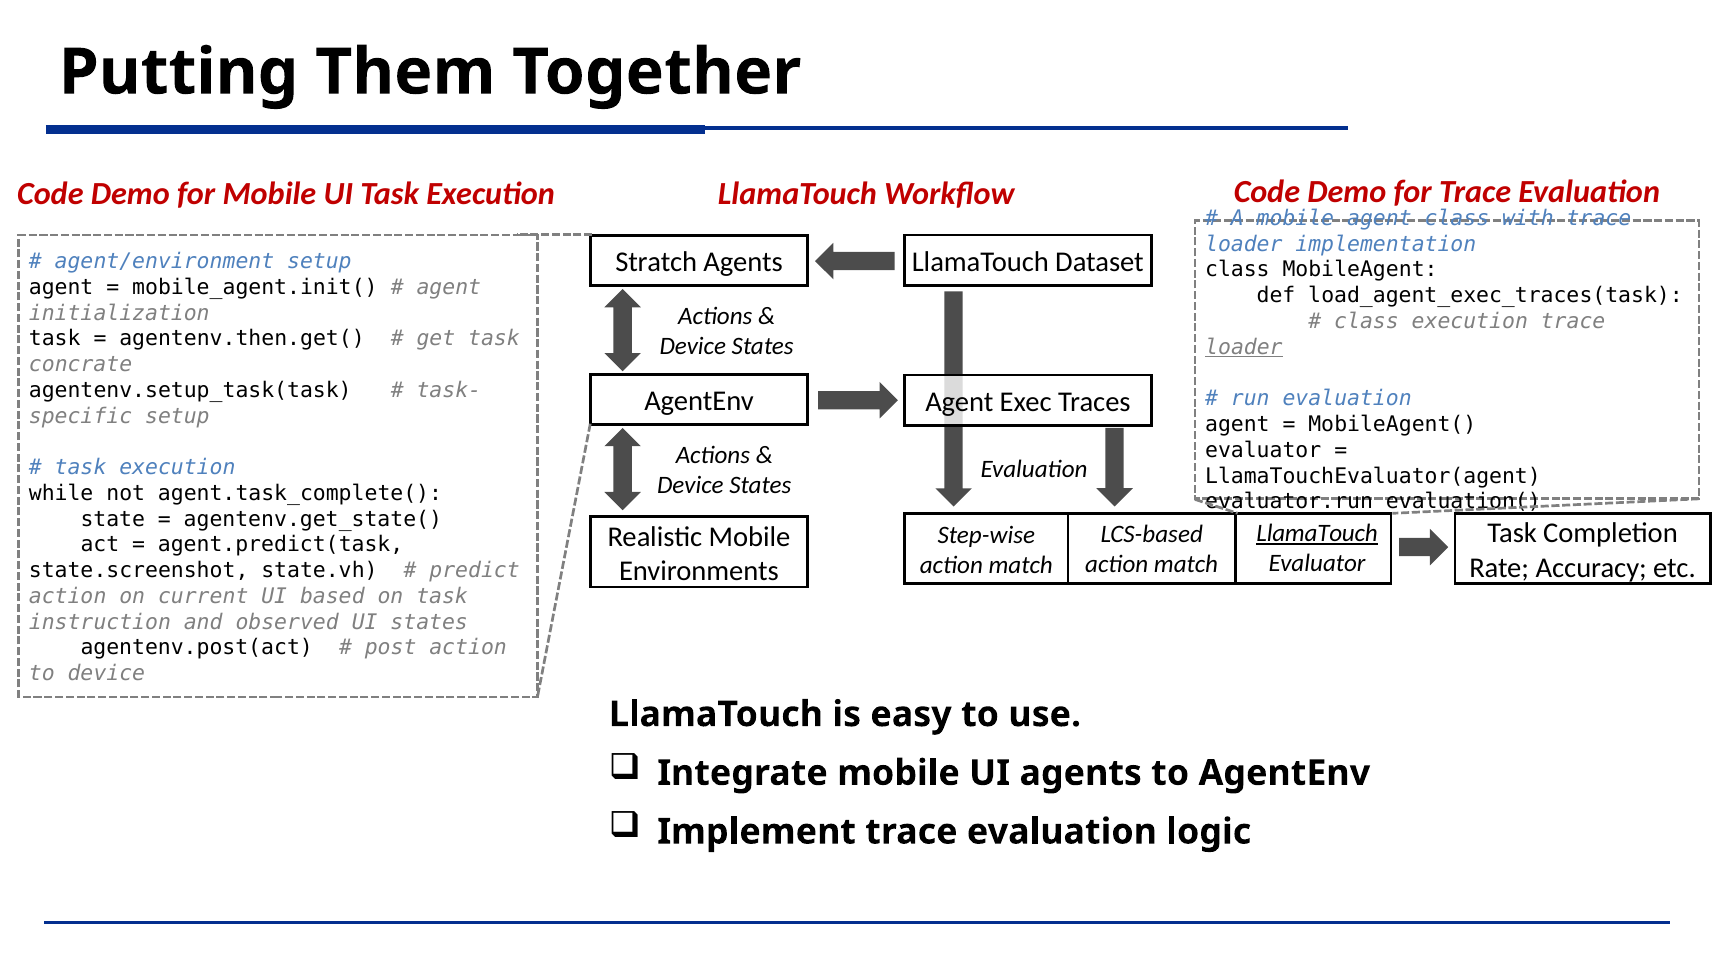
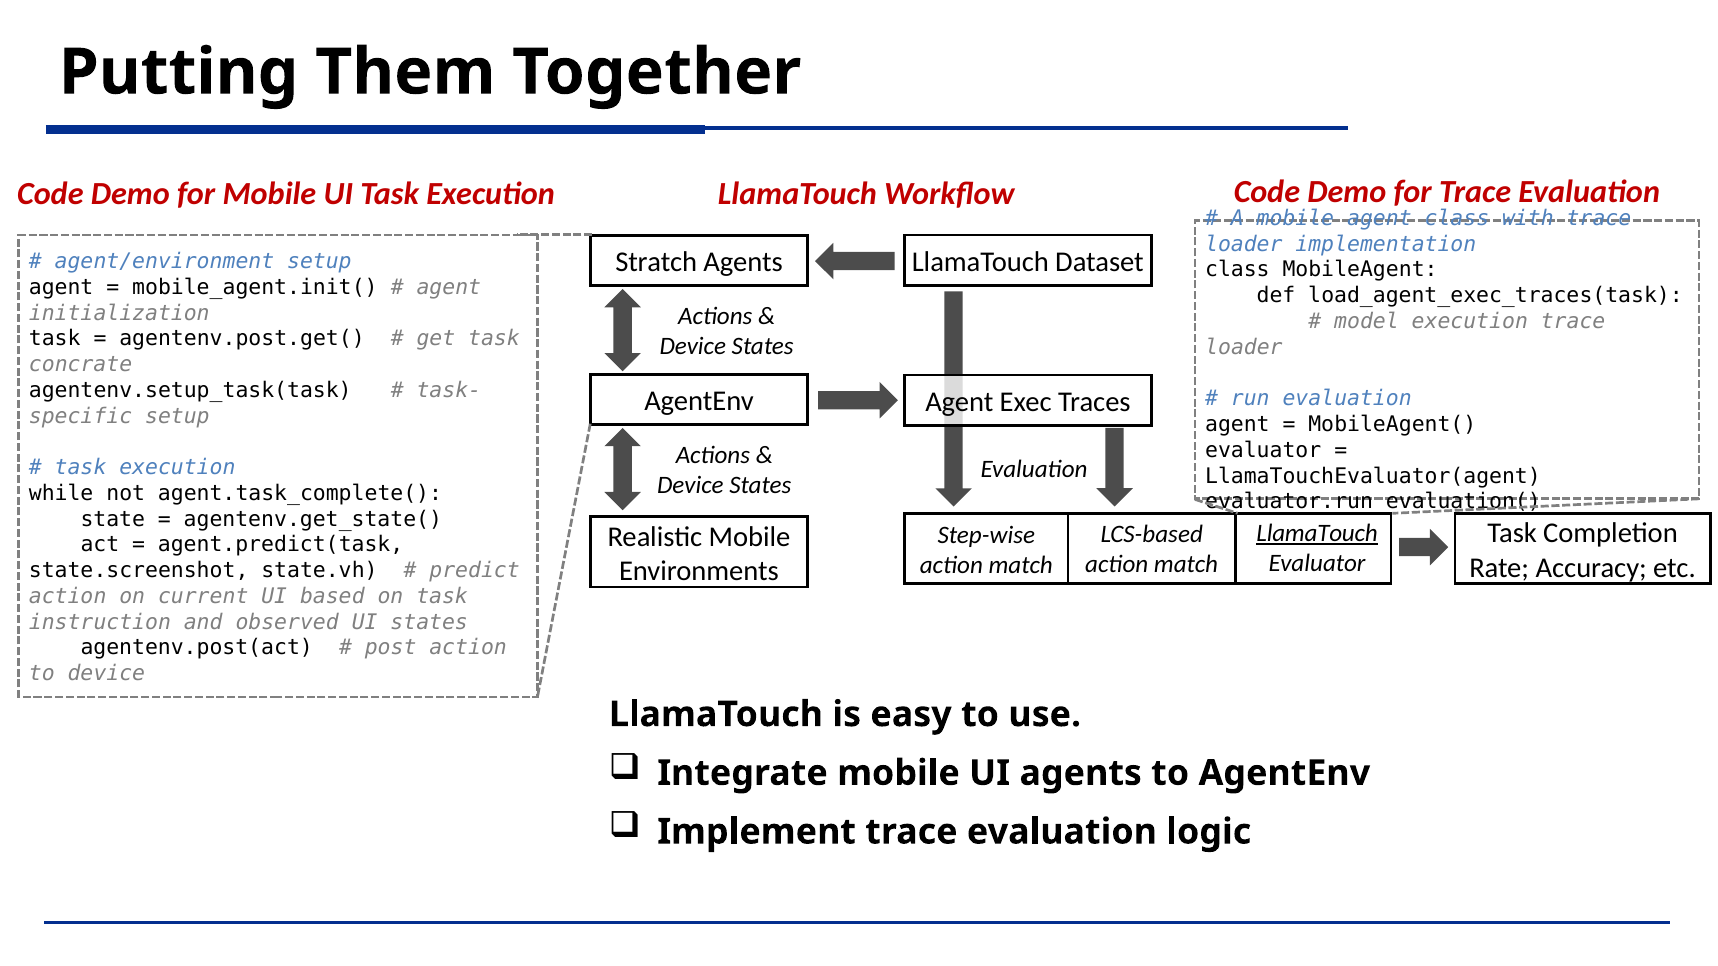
class: class -> model (1367, 321)
agentenv.then.get(: agentenv.then.get( -> agentenv.post.get( (242, 339)
loader underline: present -> none (1244, 347)
